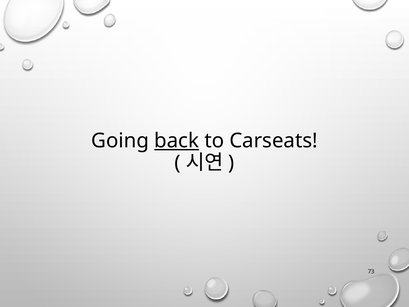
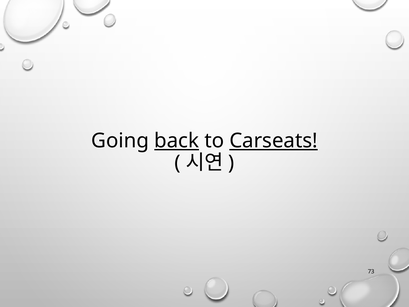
Carseats underline: none -> present (274, 141)
